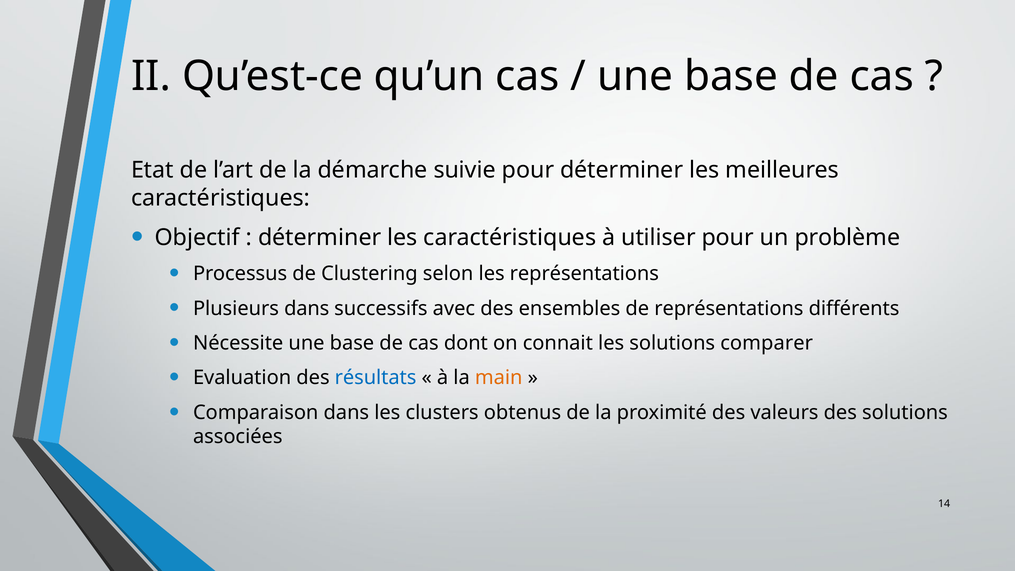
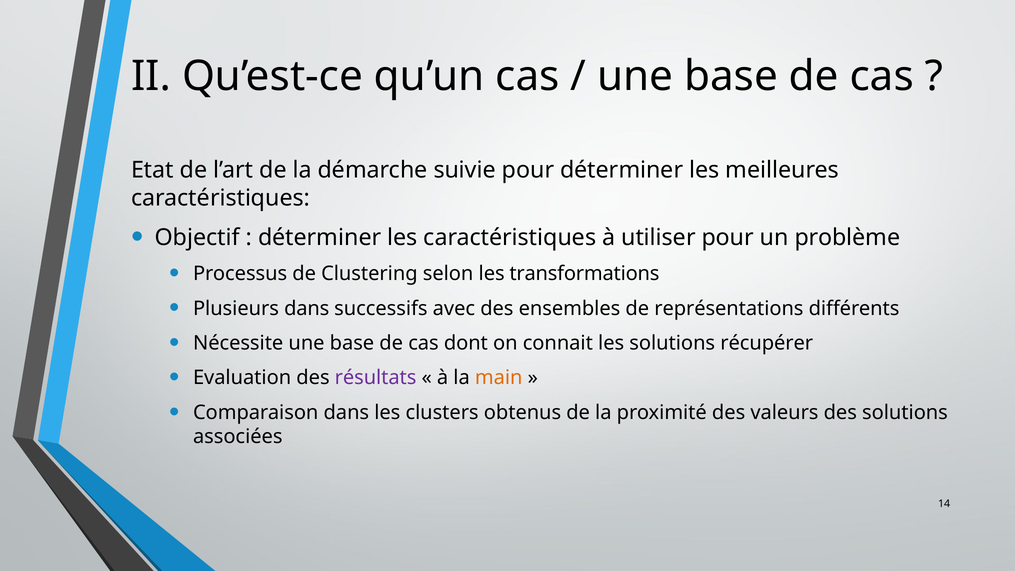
les représentations: représentations -> transformations (584, 274)
comparer: comparer -> récupérer (767, 343)
résultats colour: blue -> purple (376, 378)
